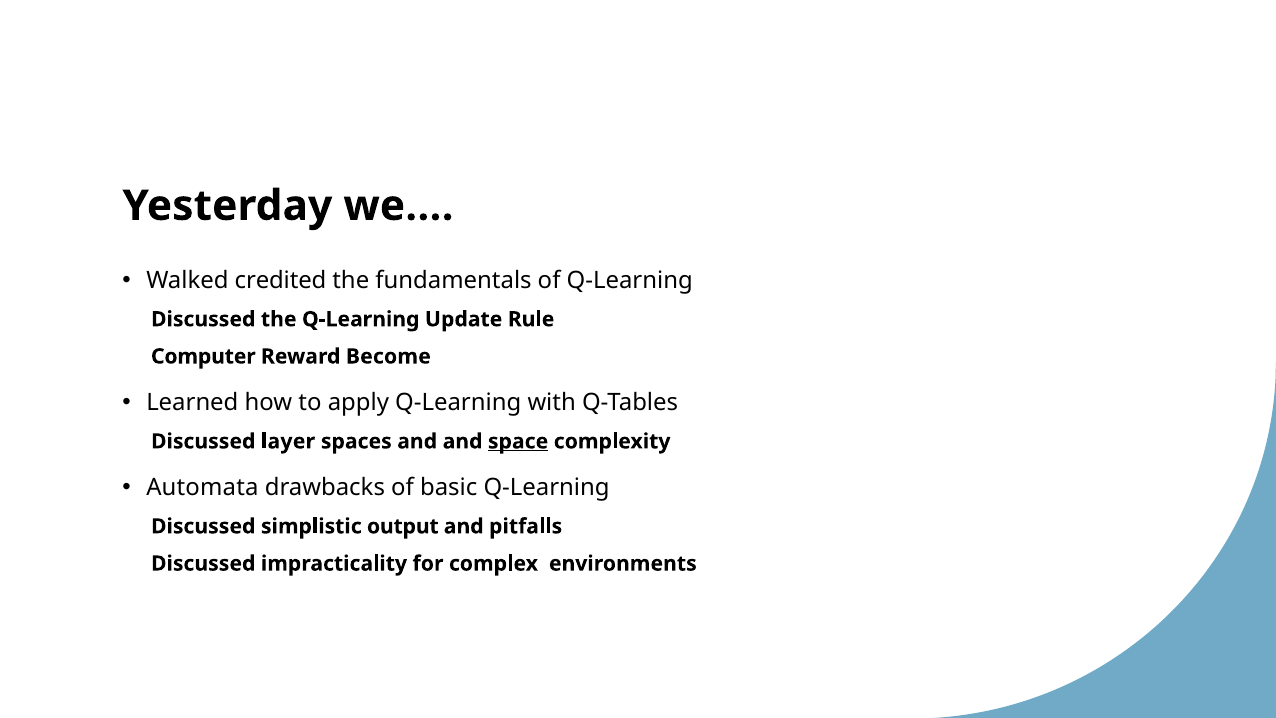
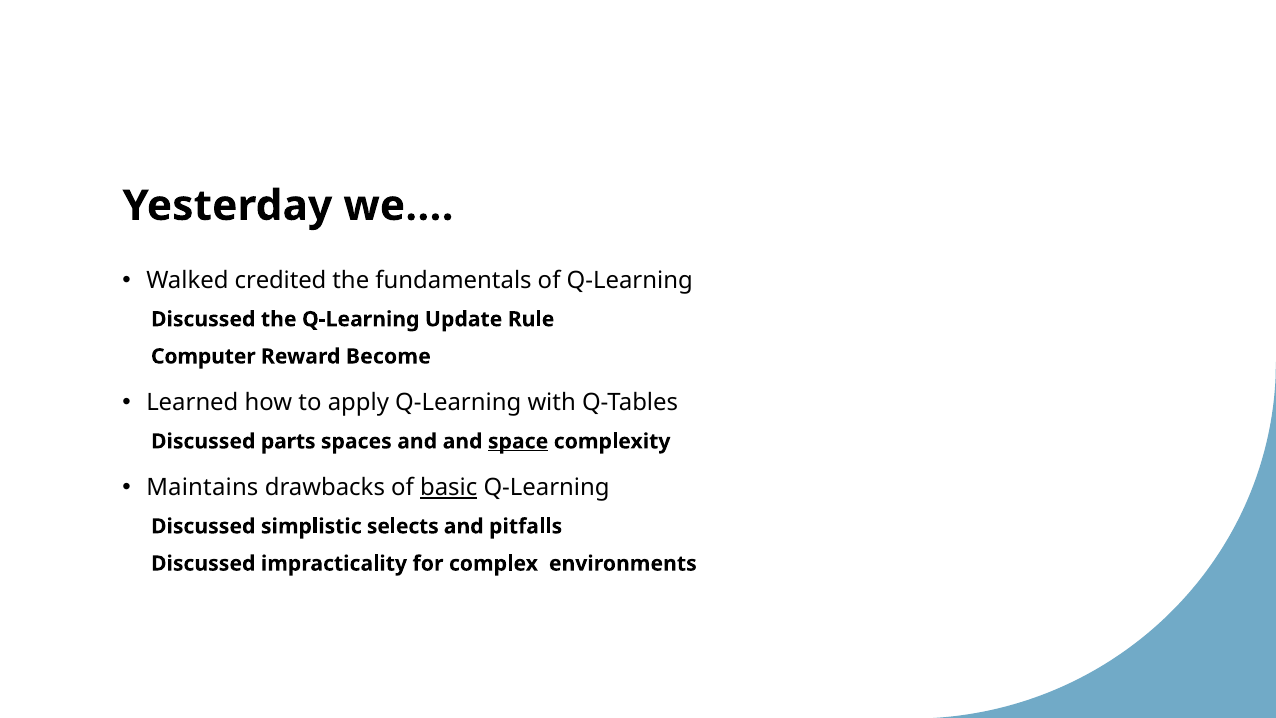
layer: layer -> parts (288, 441)
Automata: Automata -> Maintains (202, 488)
basic underline: none -> present (449, 488)
output: output -> selects (403, 526)
